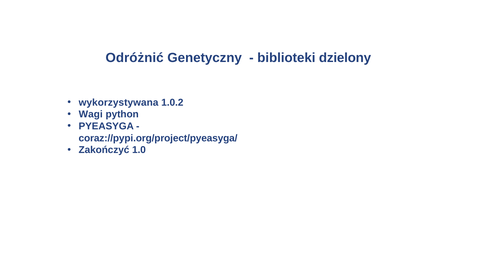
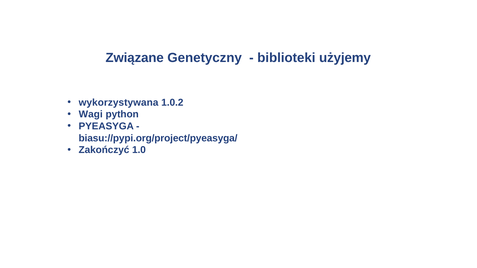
Odróżnić: Odróżnić -> Związane (135, 58)
dzielony: dzielony -> użyjemy (345, 58)
coraz://pypi.org/project/pyeasyga/: coraz://pypi.org/project/pyeasyga/ -> biasu://pypi.org/project/pyeasyga/ (158, 138)
